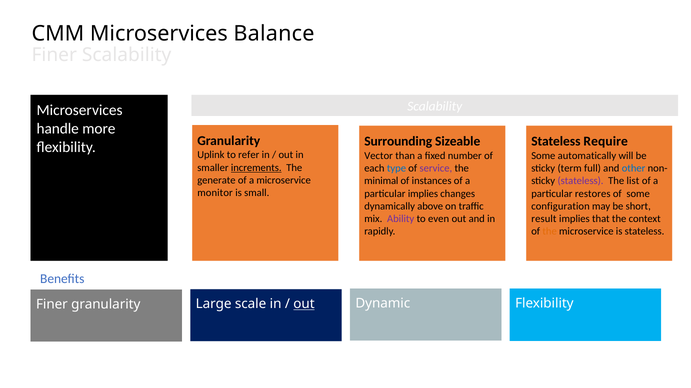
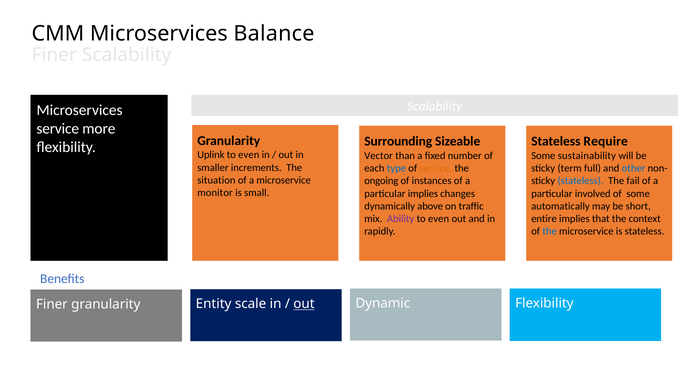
handle: handle -> service (58, 129)
refer: refer -> even (249, 155)
automatically: automatically -> sustainability (587, 156)
increments underline: present -> none (256, 168)
service colour: purple -> orange (436, 169)
generate: generate -> situation (216, 181)
minimal: minimal -> ongoing (381, 181)
stateless colour: purple -> blue (581, 181)
list: list -> fail (633, 181)
restores: restores -> involved (593, 194)
configuration: configuration -> automatically (561, 207)
result: result -> entire (544, 219)
the colour: orange -> blue (550, 232)
Large: Large -> Entity (214, 304)
